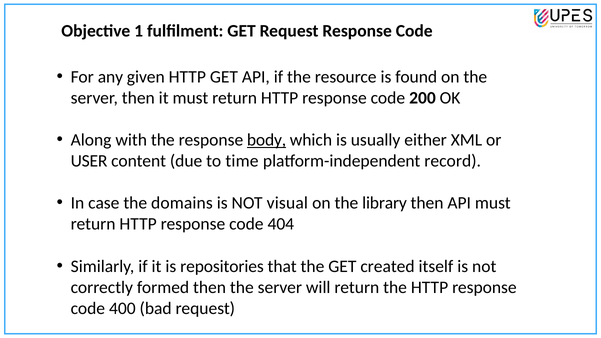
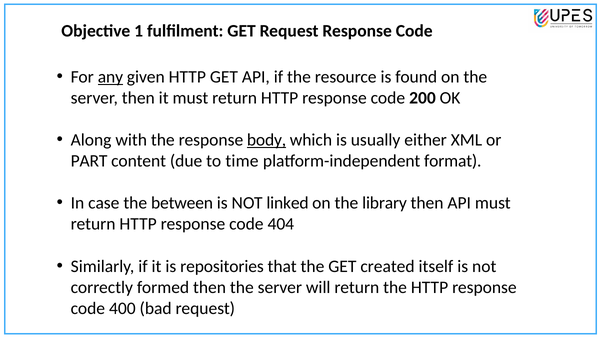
any underline: none -> present (110, 77)
USER: USER -> PART (89, 161)
record: record -> format (453, 161)
domains: domains -> between (182, 203)
visual: visual -> linked (288, 203)
